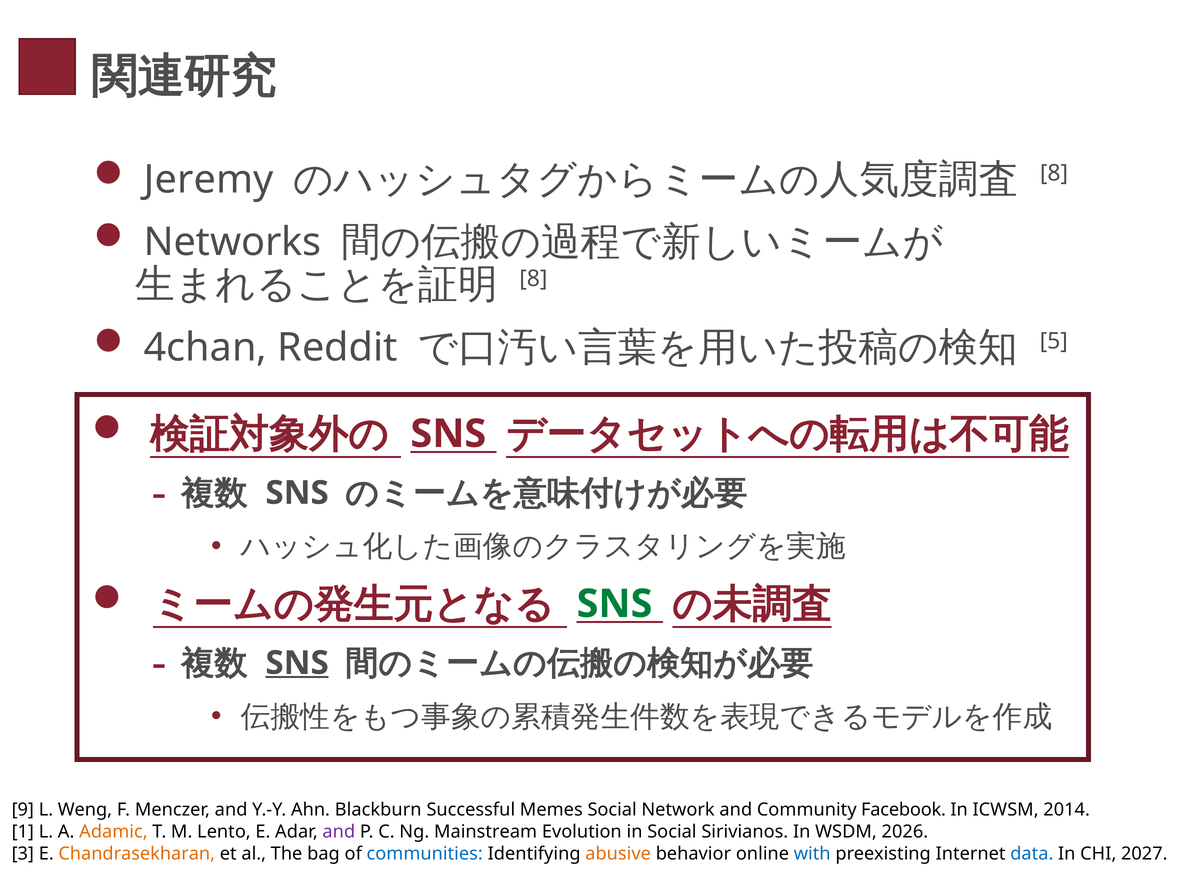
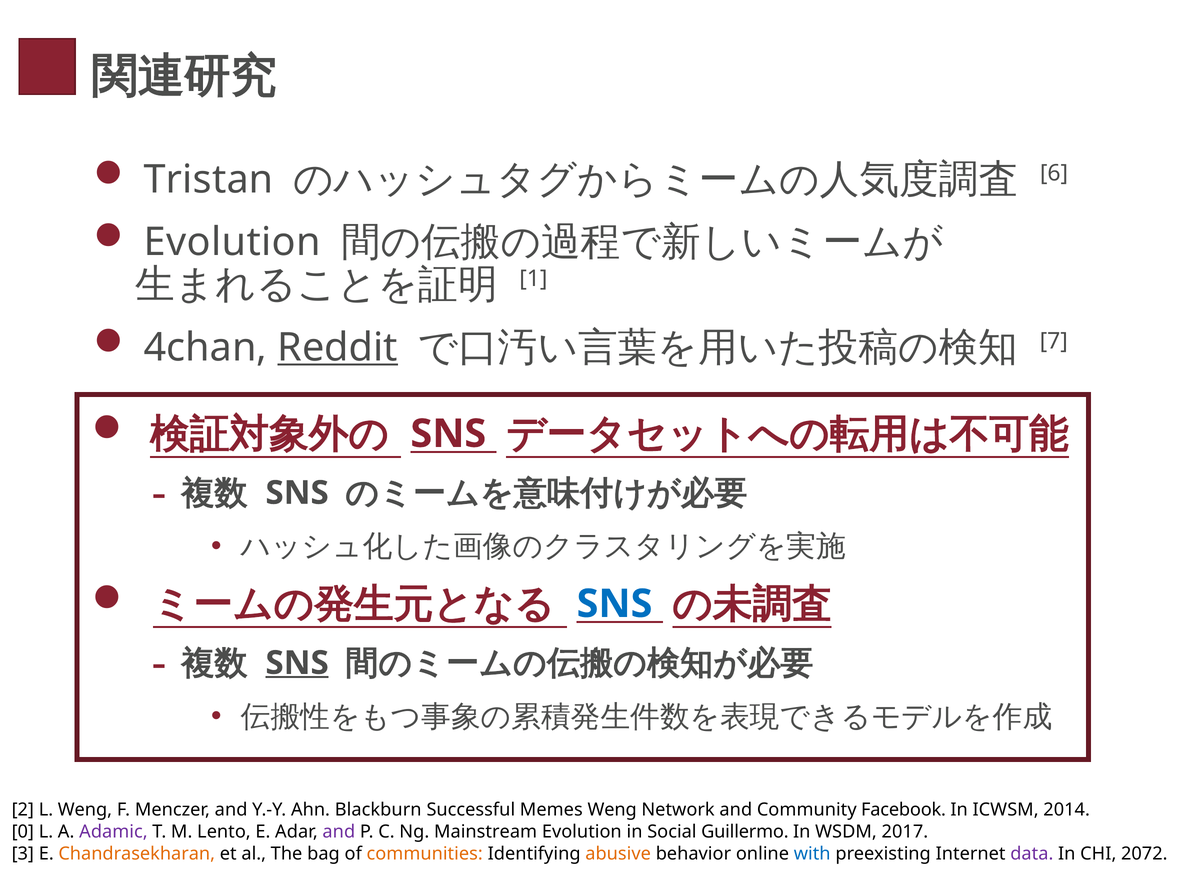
Jeremy: Jeremy -> Tristan (209, 180)
8: 8 -> 6 (1054, 173)
Networks: Networks -> Evolution (232, 242)
8: 8 -> 1 (533, 279)
Reddit underline: none -> present (338, 348)
5: 5 -> 7 (1054, 341)
SNS colour: green -> blue (615, 604)
9: 9 -> 2 (23, 810)
Memes Social: Social -> Weng (612, 810)
1: 1 -> 0 (23, 832)
Adamic colour: orange -> purple (113, 832)
Sirivianos: Sirivianos -> Guillermo (745, 832)
2026: 2026 -> 2017 (905, 832)
communities colour: blue -> orange (425, 854)
data colour: blue -> purple (1032, 854)
2027: 2027 -> 2072 (1144, 854)
